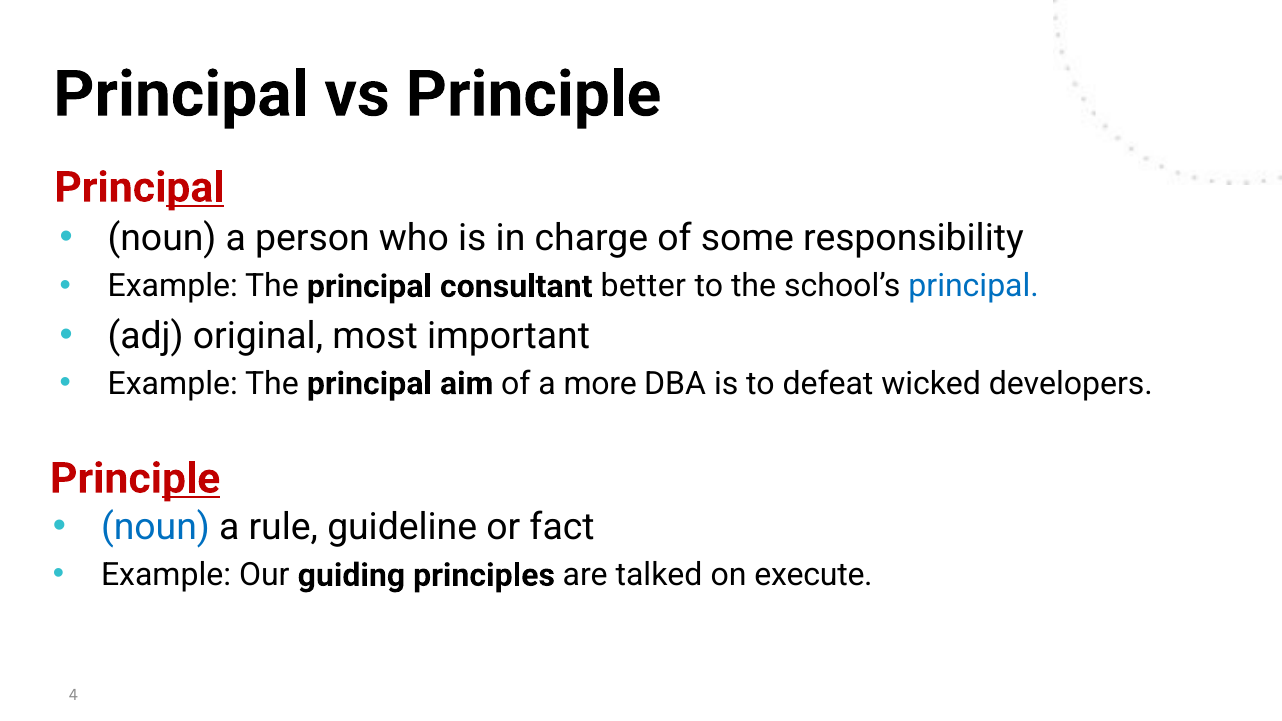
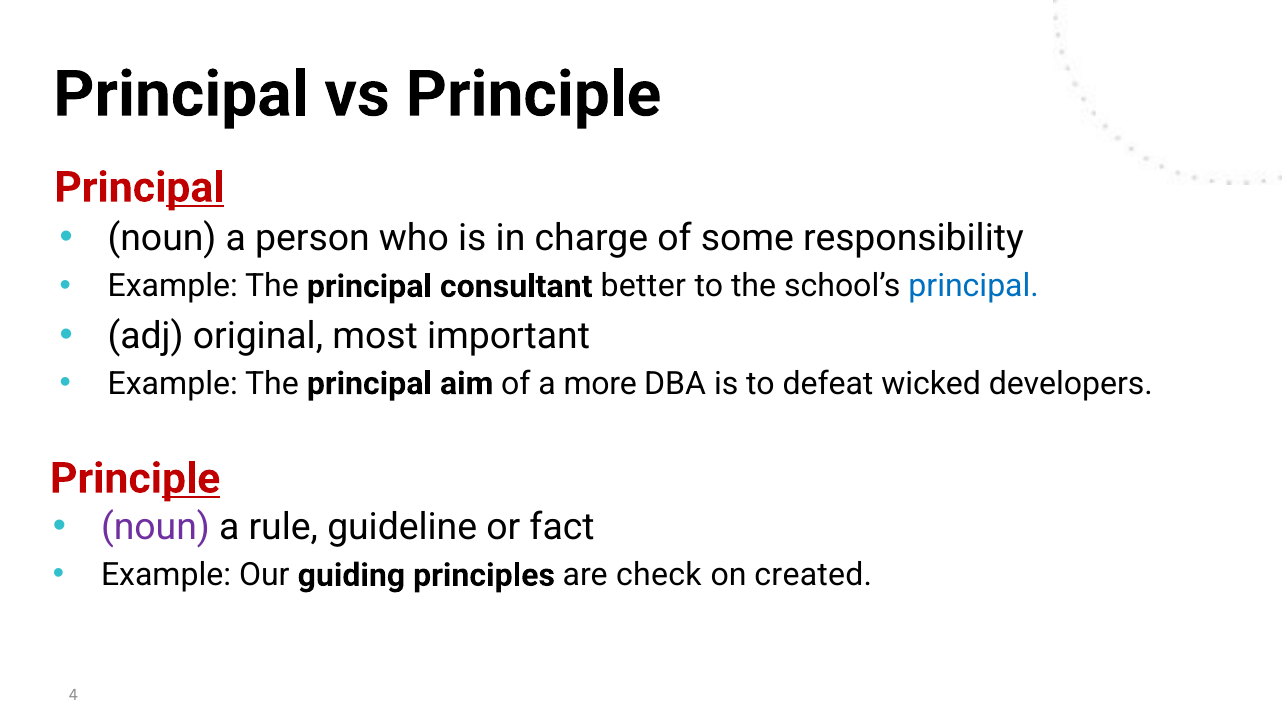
noun colour: blue -> purple (155, 528)
talked: talked -> check (659, 575)
execute: execute -> created (813, 575)
